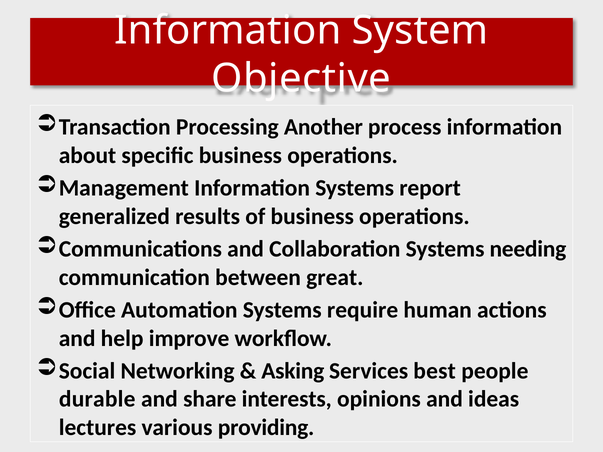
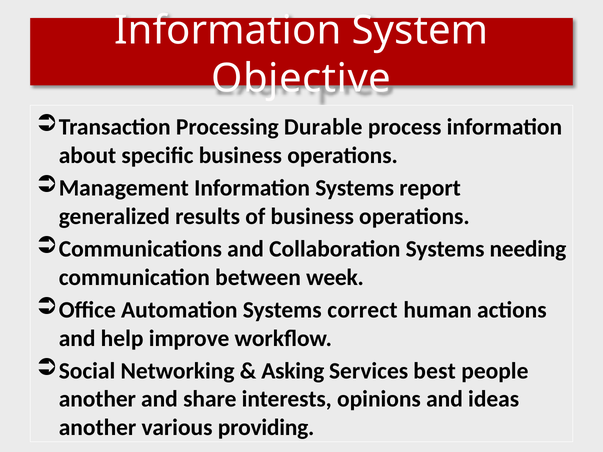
Another: Another -> Durable (323, 127)
great: great -> week (335, 277)
require: require -> correct (362, 310)
durable: durable -> another (97, 399)
lectures: lectures -> another (98, 428)
